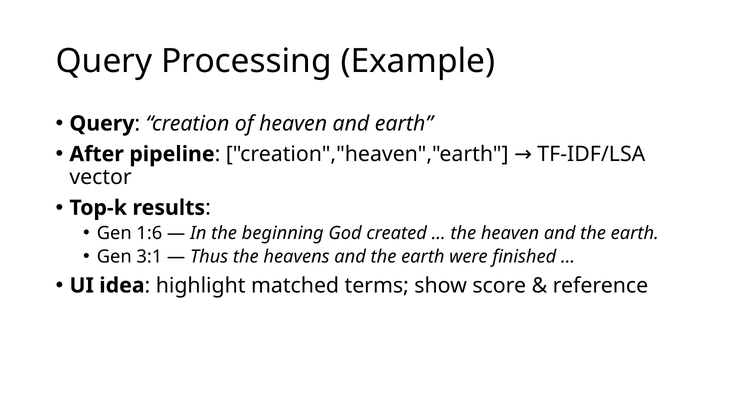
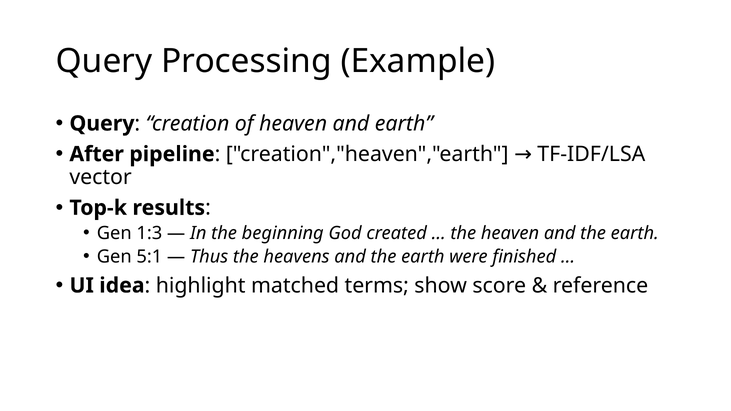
1:6: 1:6 -> 1:3 (149, 233)
3:1: 3:1 -> 5:1 (149, 257)
